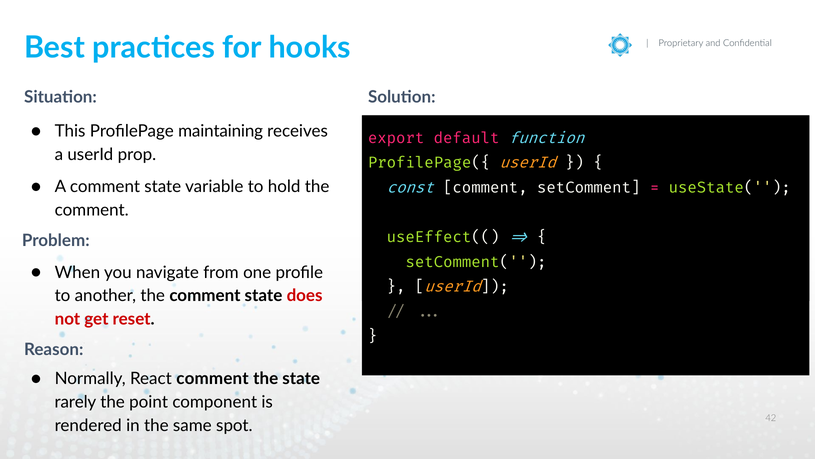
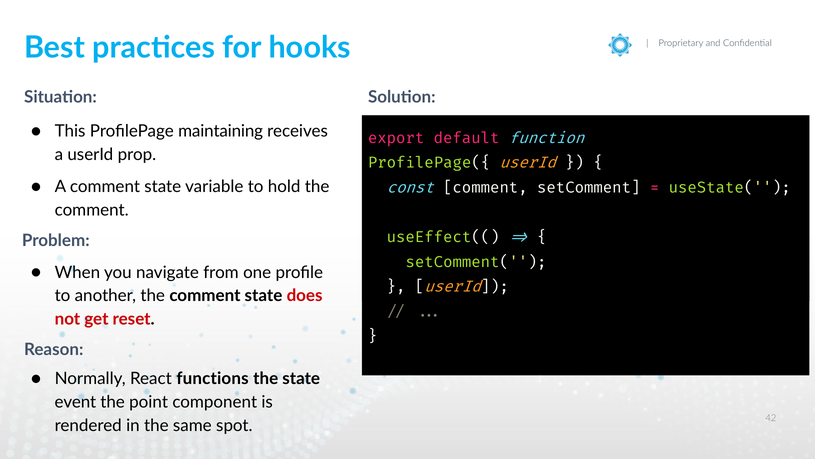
React comment: comment -> functions (213, 378)
rarely: rarely -> event (75, 402)
